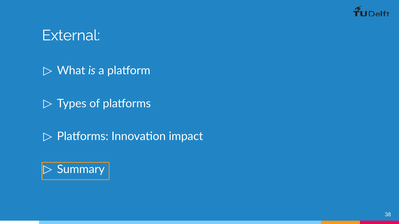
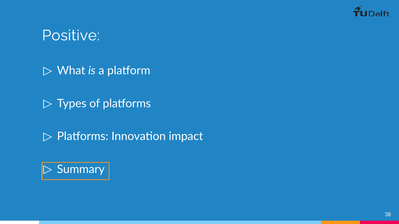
External: External -> Positive (71, 35)
